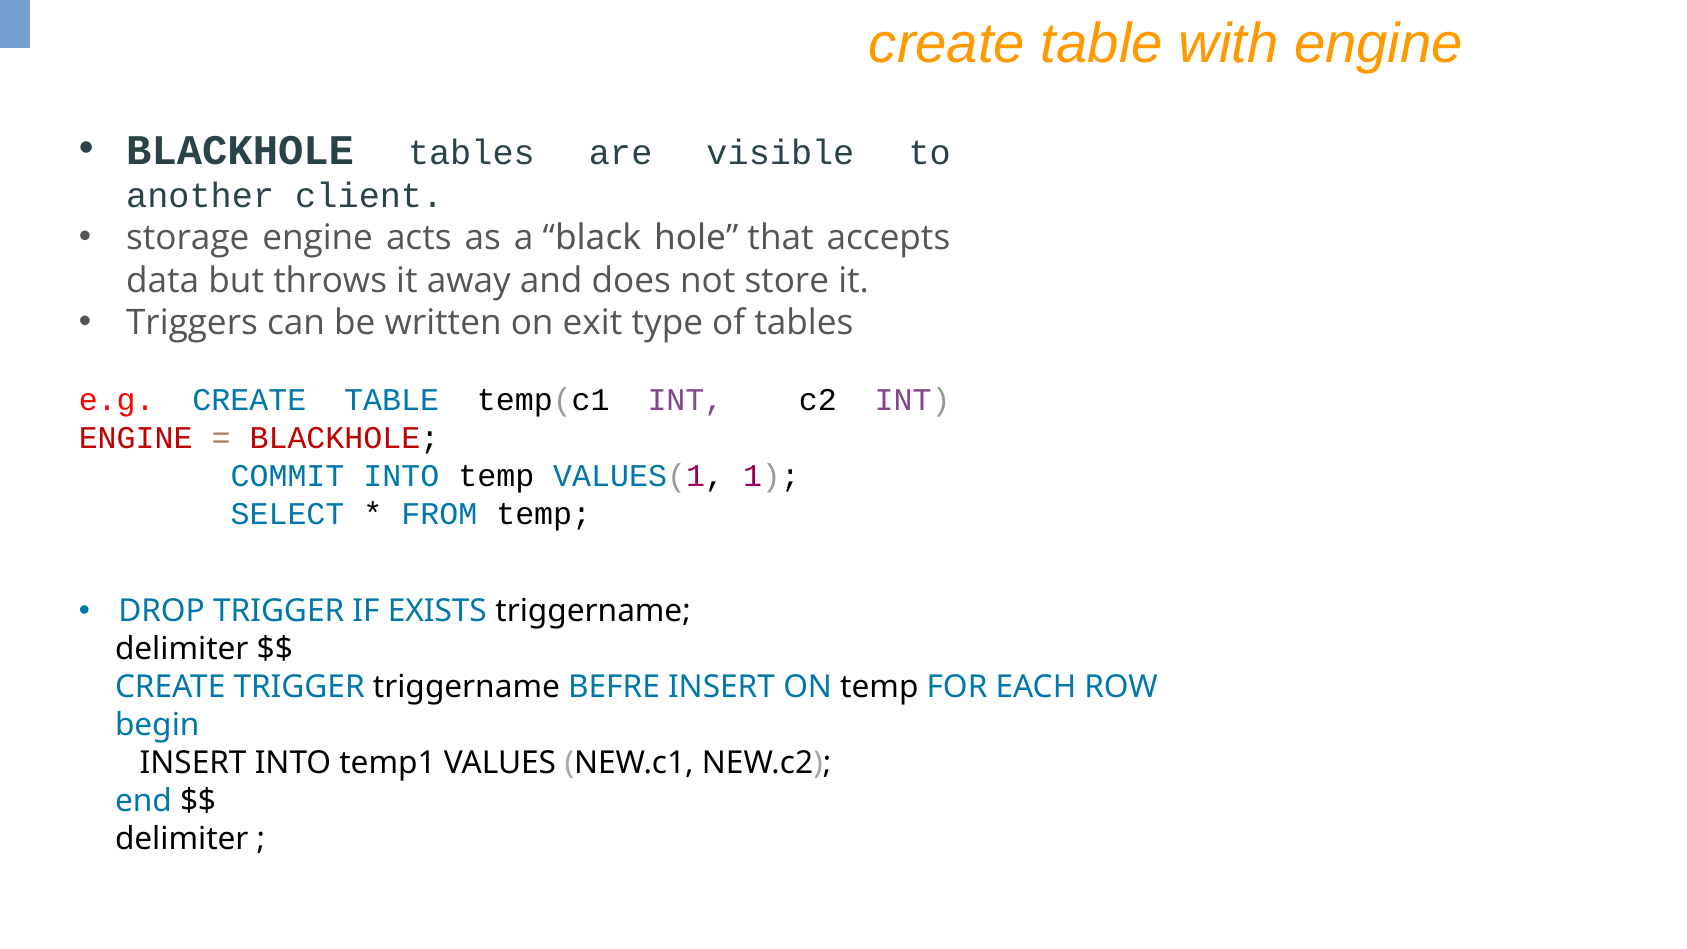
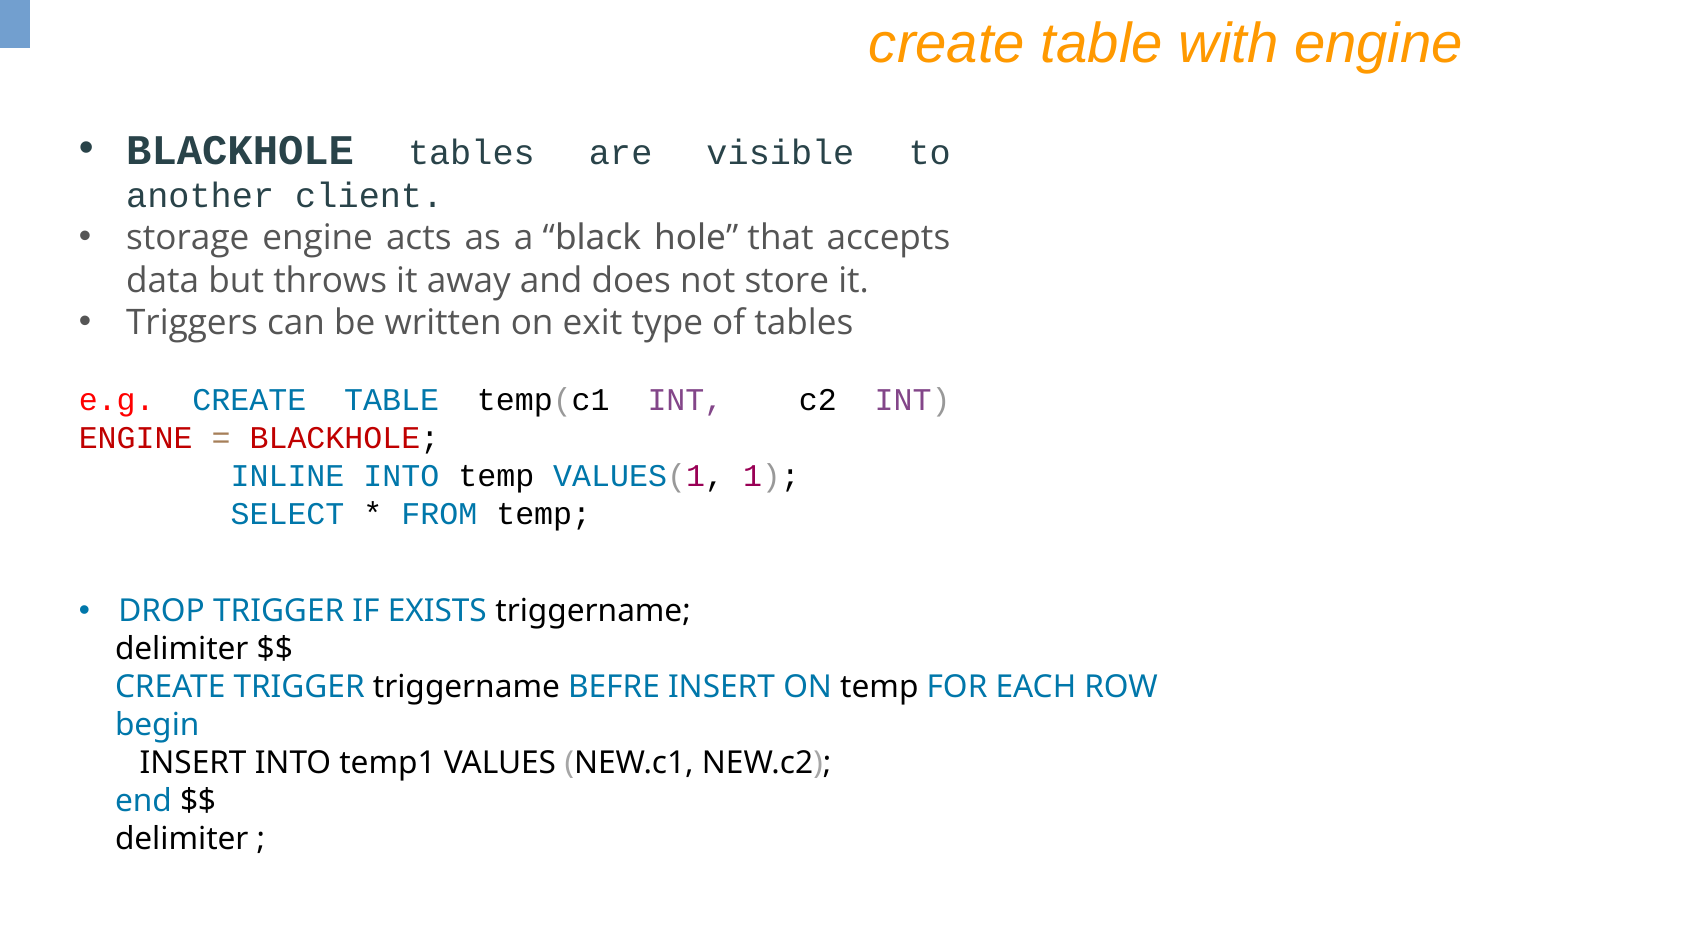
COMMIT: COMMIT -> INLINE (288, 476)
